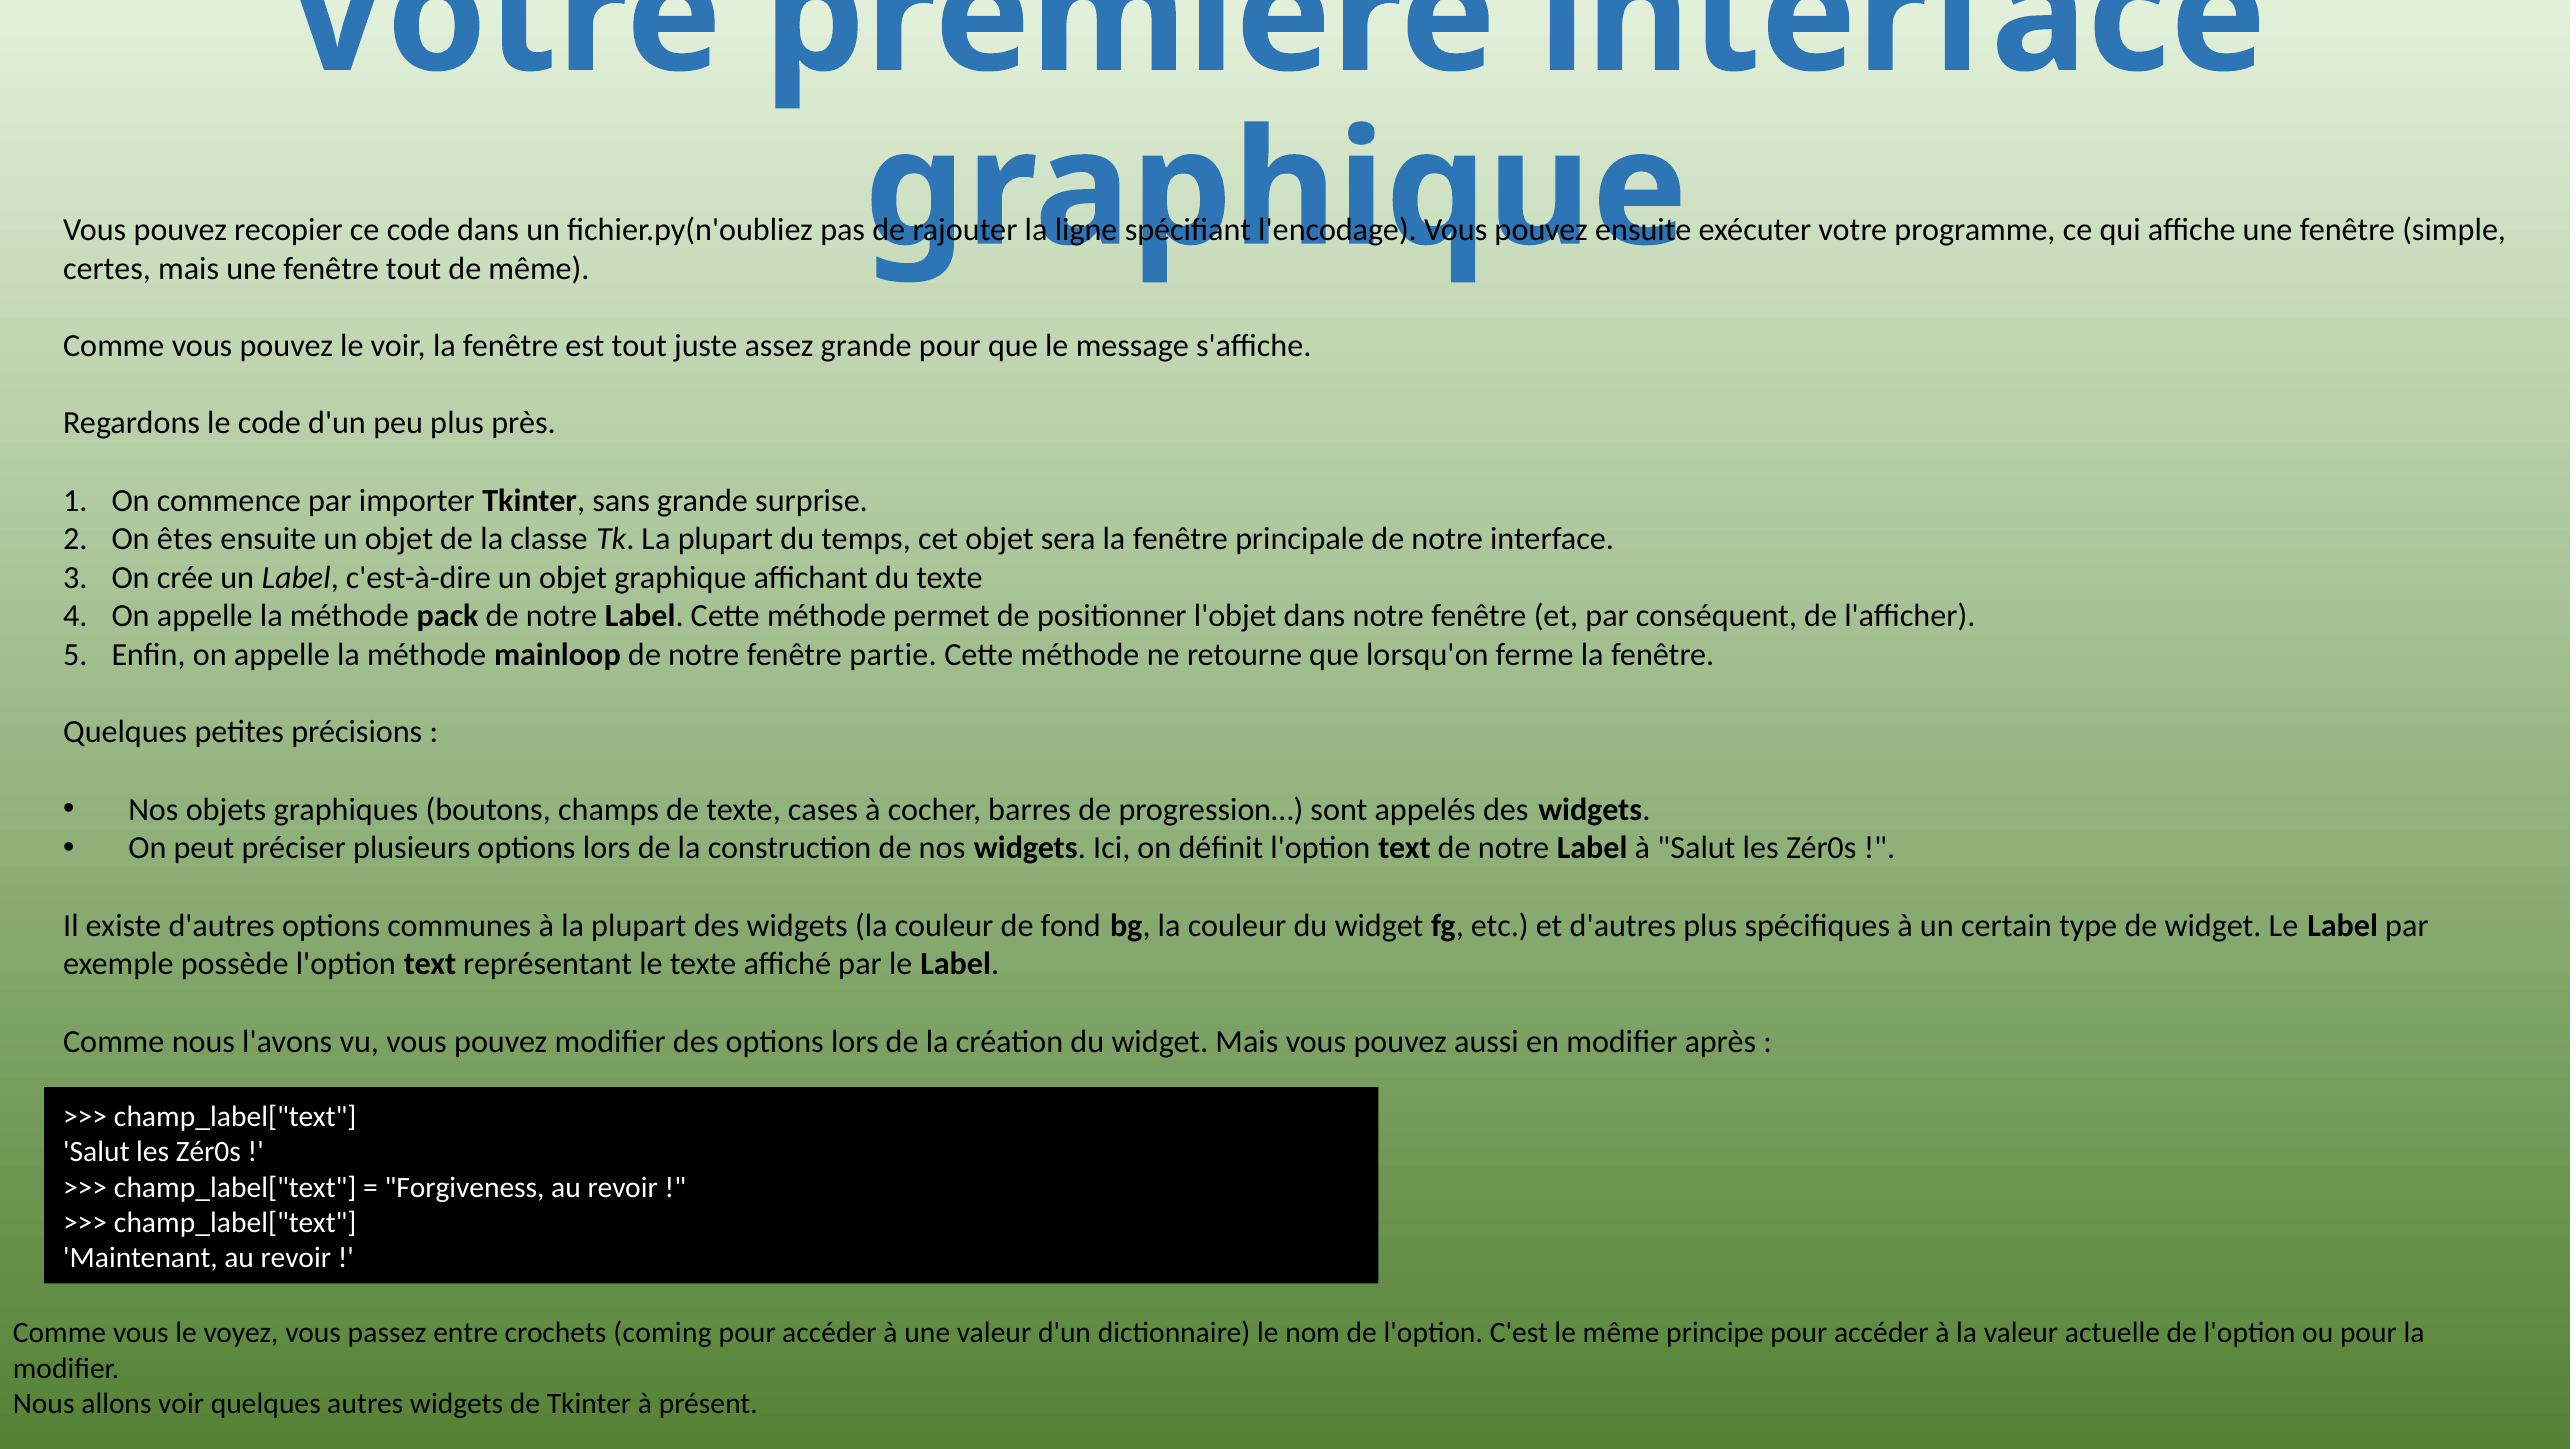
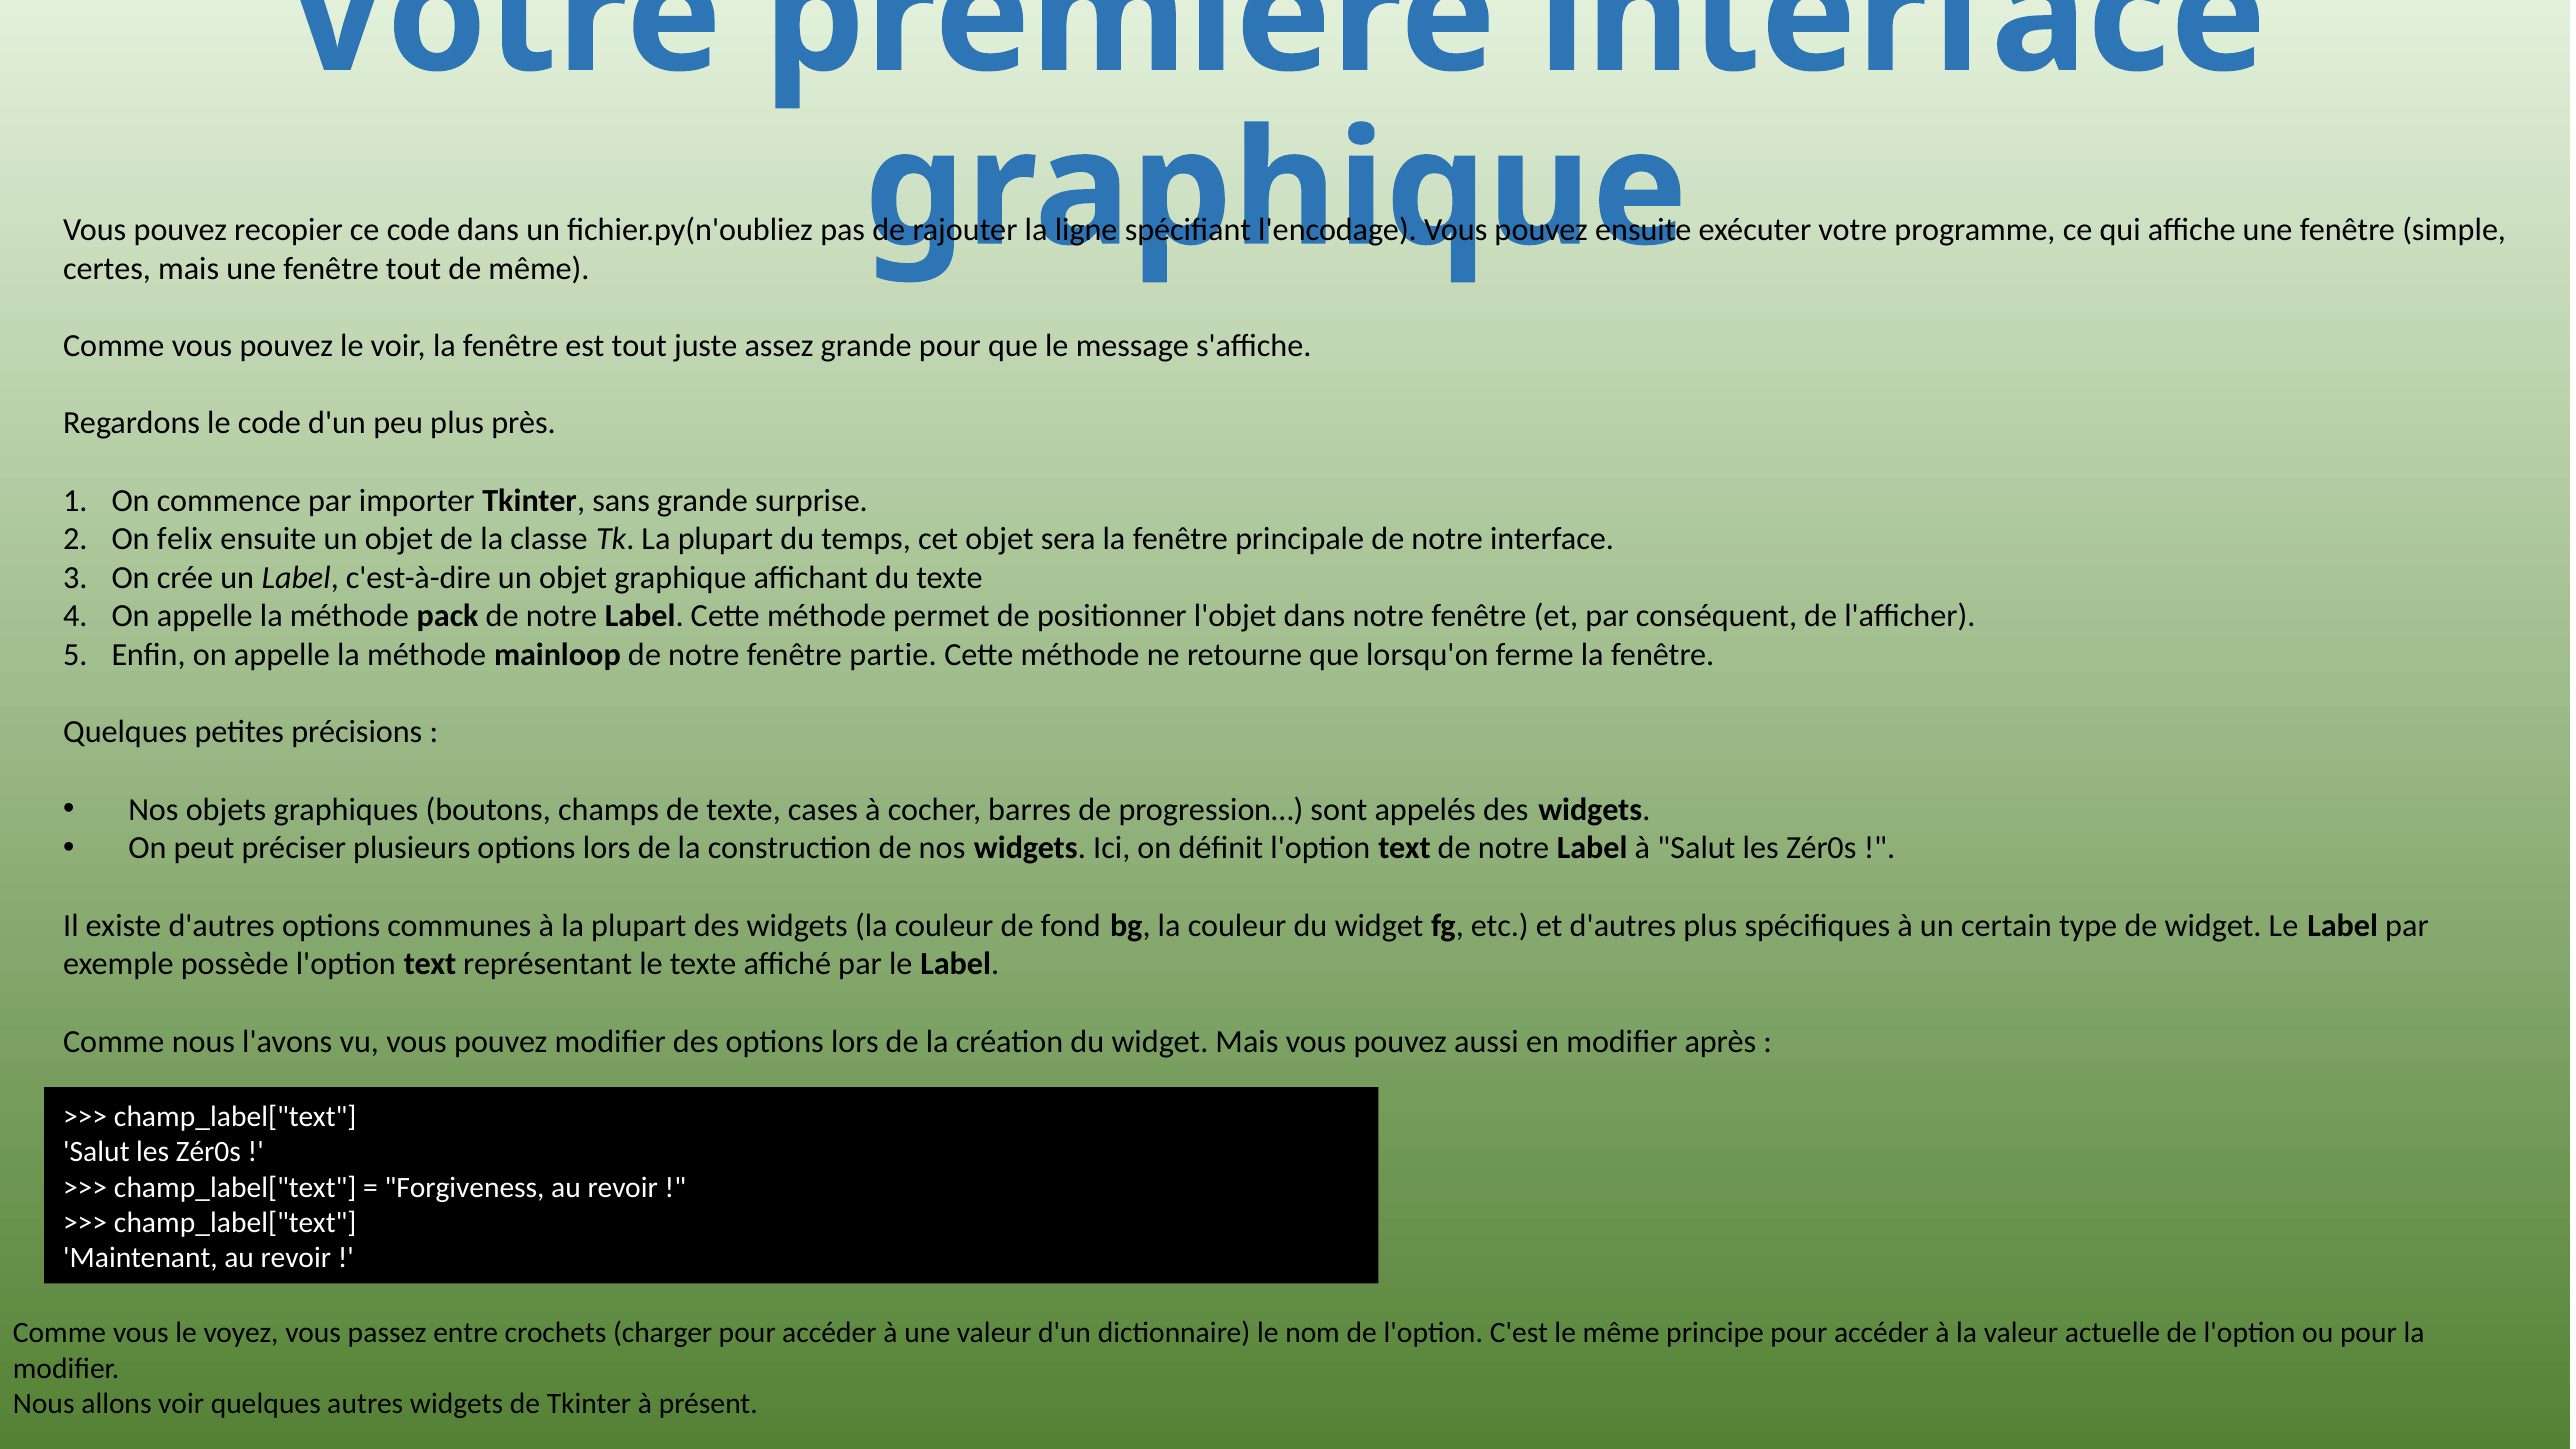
êtes: êtes -> felix (185, 539)
coming: coming -> charger (663, 1333)
